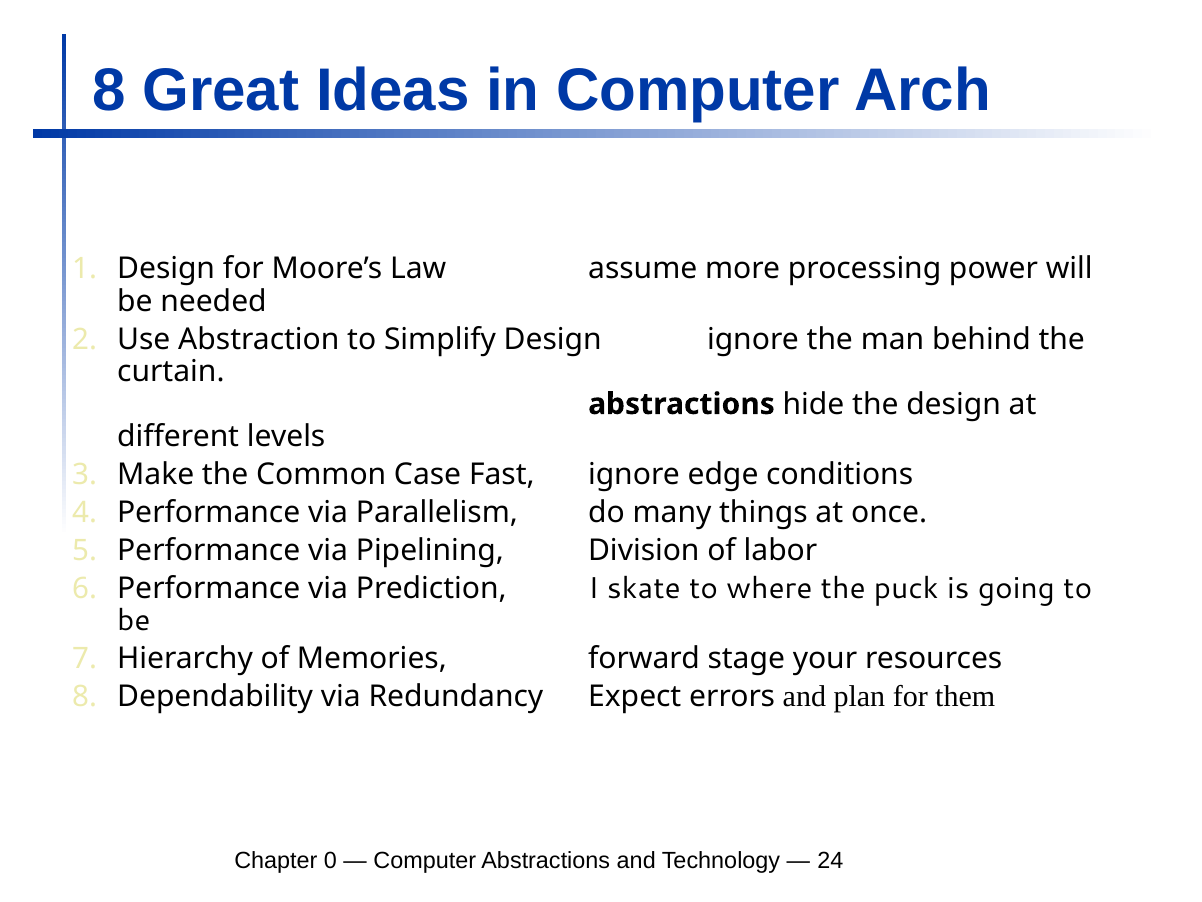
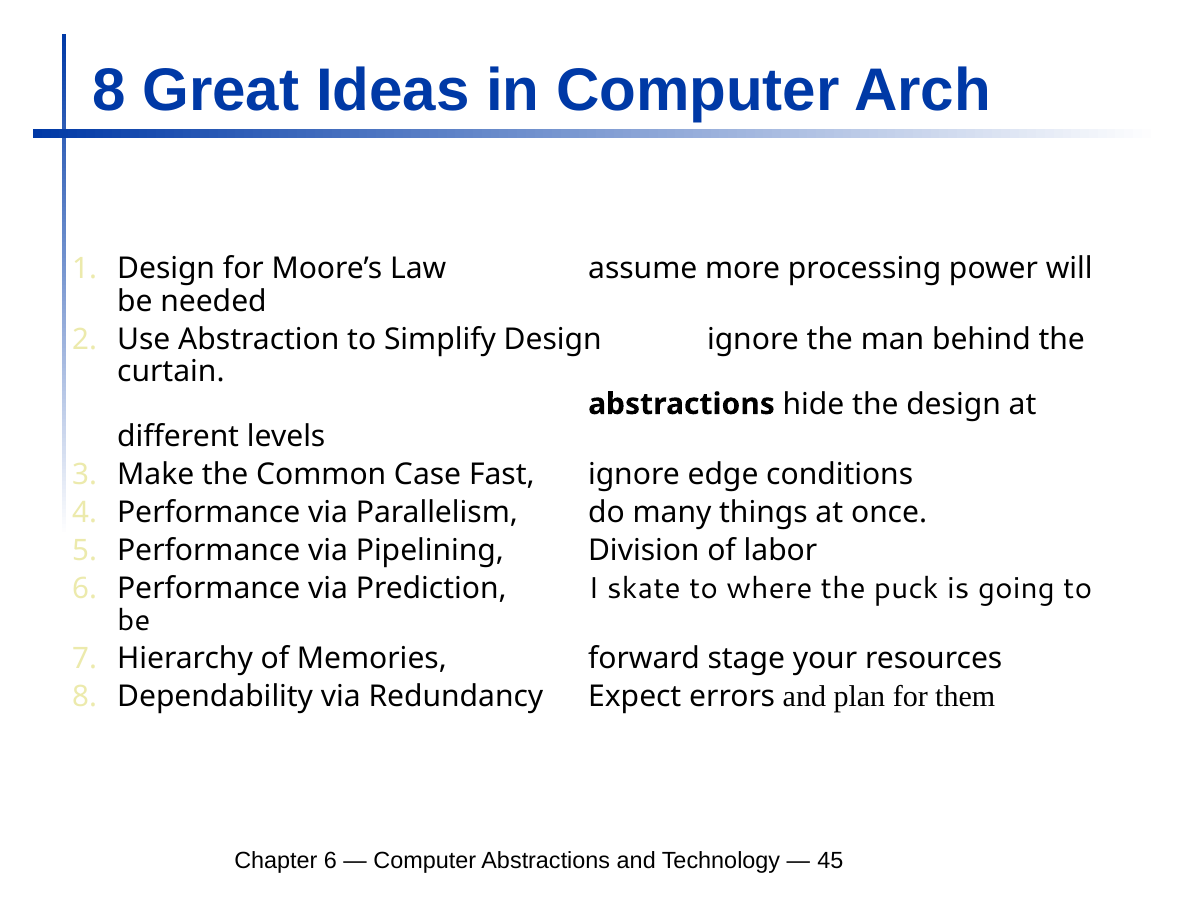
Chapter 0: 0 -> 6 (330, 860)
24: 24 -> 45 (830, 860)
